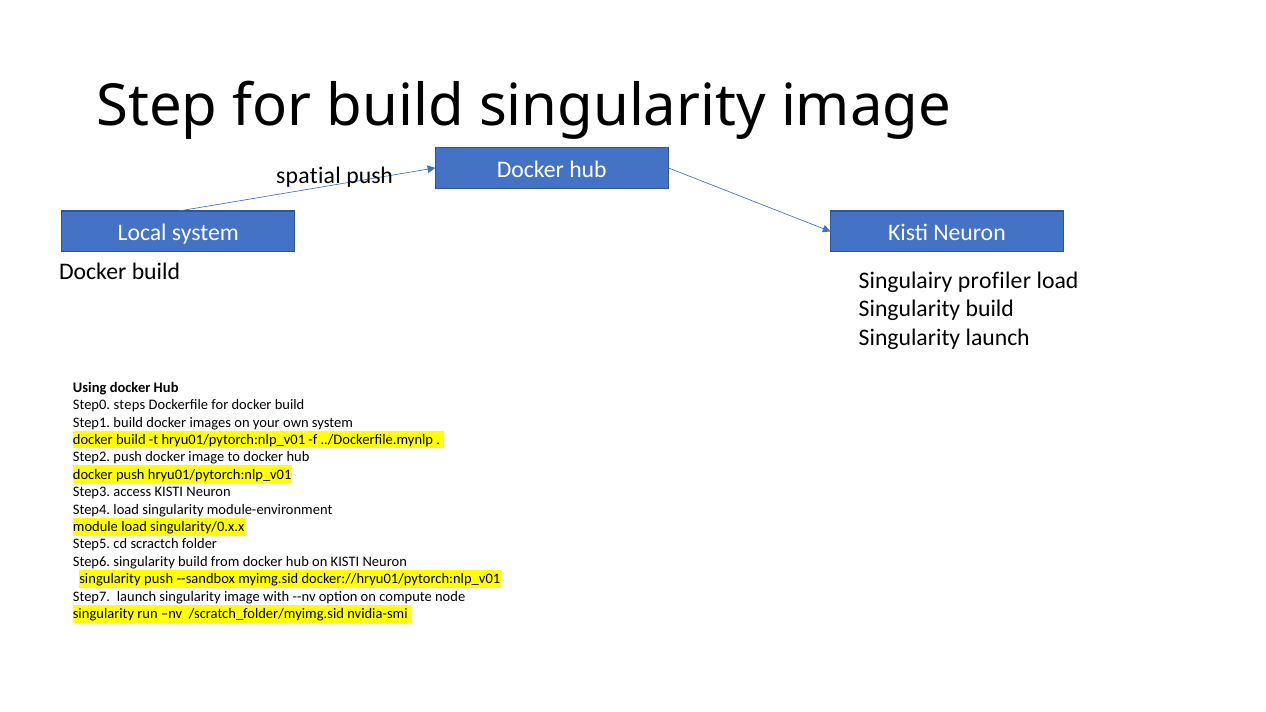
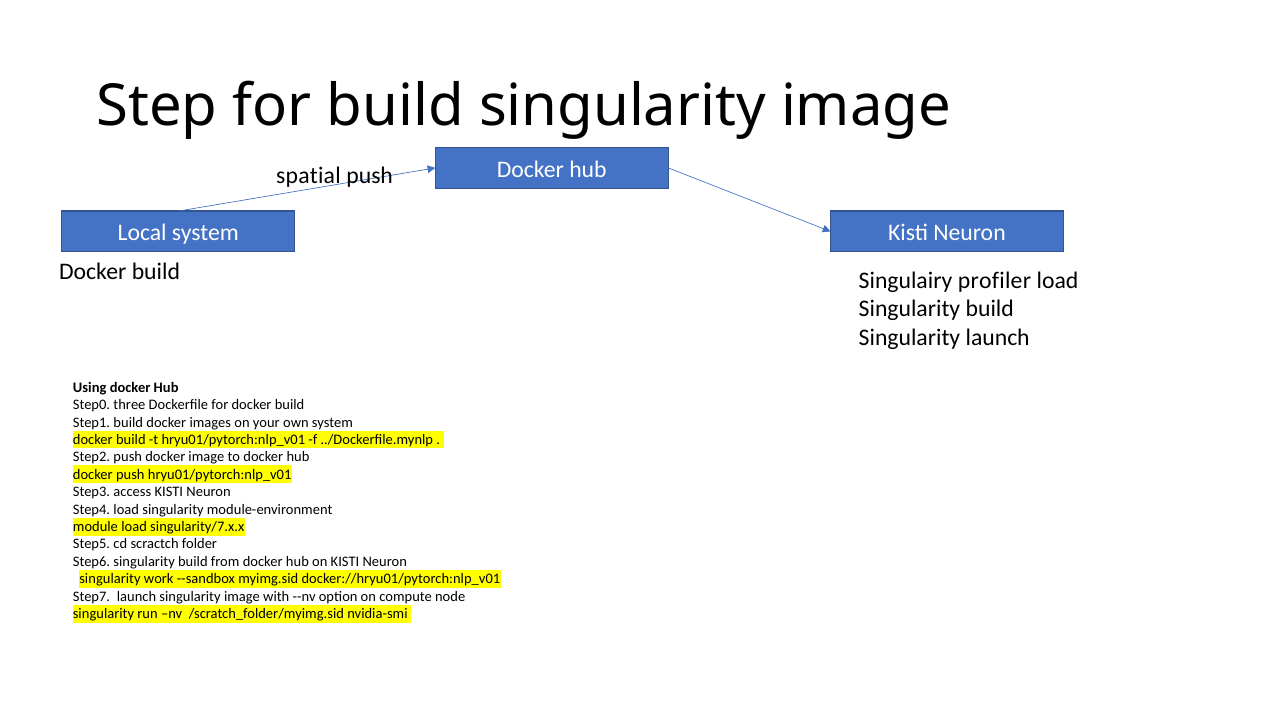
steps: steps -> three (129, 405)
singularity/0.x.x: singularity/0.x.x -> singularity/7.x.x (197, 527)
singularity push: push -> work (159, 579)
